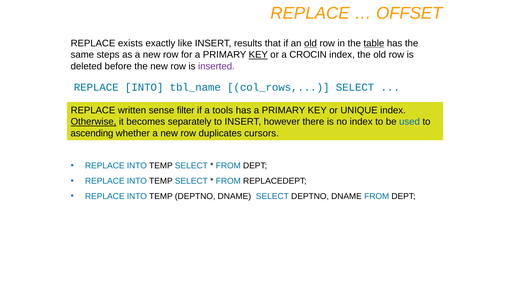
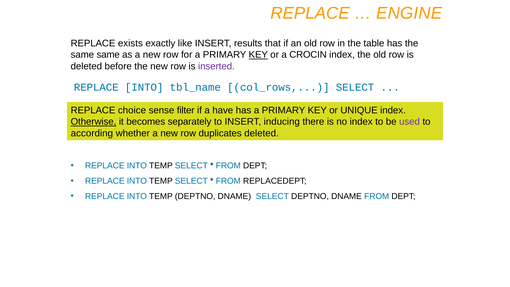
OFFSET: OFFSET -> ENGINE (409, 13)
old underline: present -> none (310, 43)
table underline: present -> none (374, 43)
same steps: steps -> same (108, 55)
written: written -> choice (132, 110)
tools: tools -> have (223, 110)
however: however -> inducing (282, 122)
used colour: blue -> purple (410, 122)
ascending: ascending -> according (92, 133)
duplicates cursors: cursors -> deleted (262, 133)
